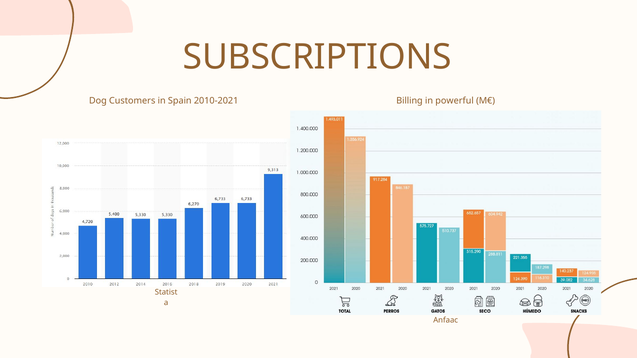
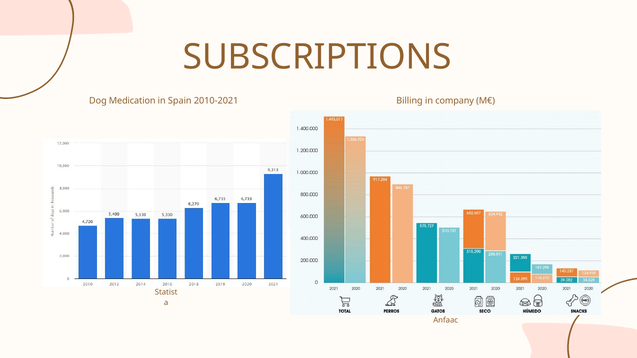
Customers: Customers -> Medication (132, 101)
powerful: powerful -> company (455, 101)
